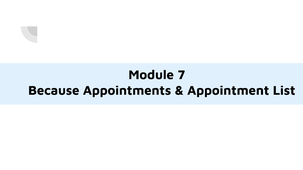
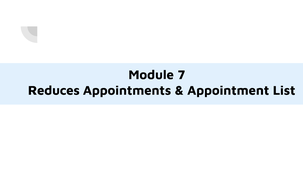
Because: Because -> Reduces (54, 91)
